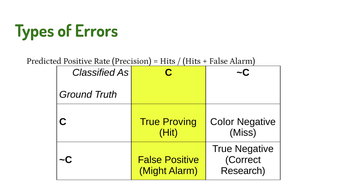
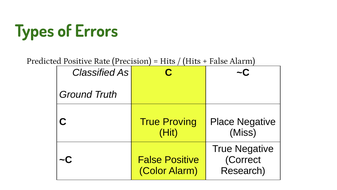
Color: Color -> Place (222, 121)
Might: Might -> Color (153, 170)
